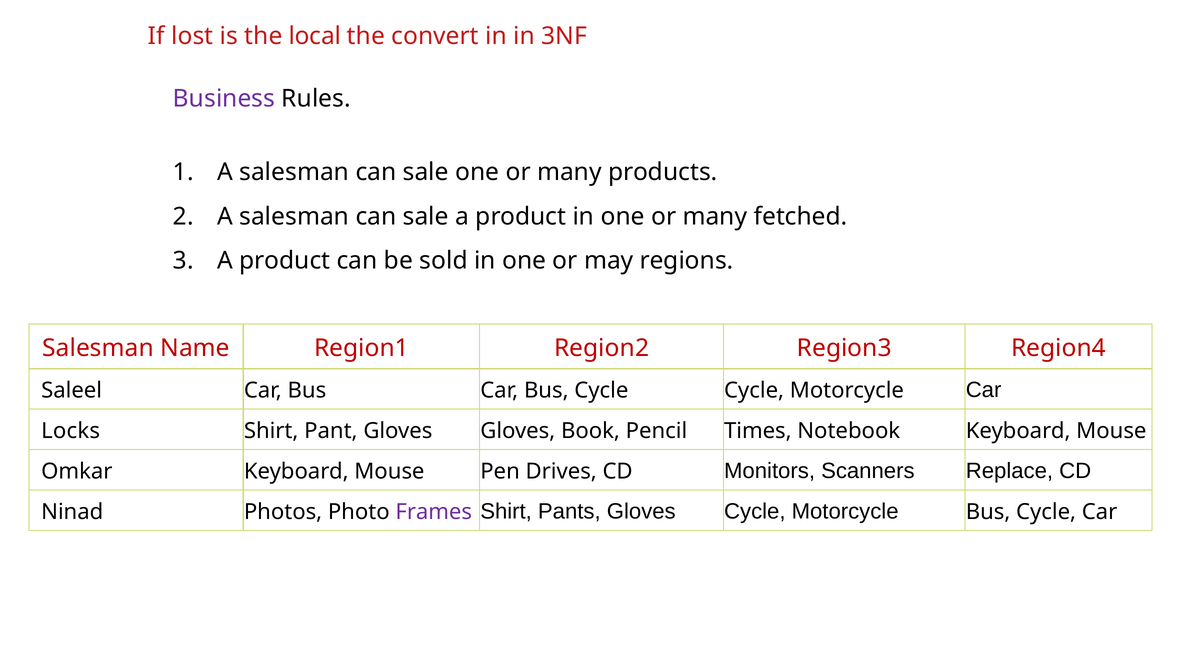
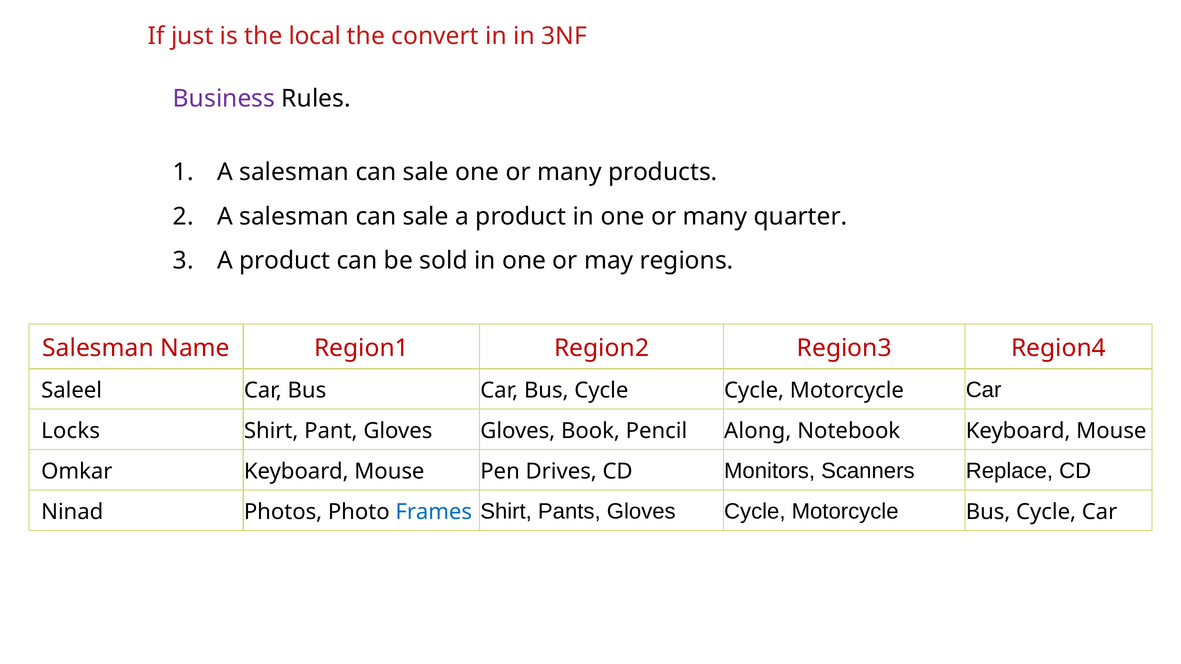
lost: lost -> just (192, 36)
fetched: fetched -> quarter (801, 217)
Times: Times -> Along (758, 431)
Frames colour: purple -> blue (434, 512)
